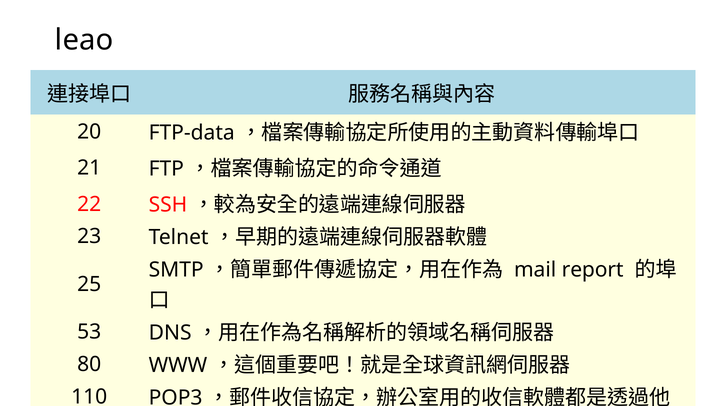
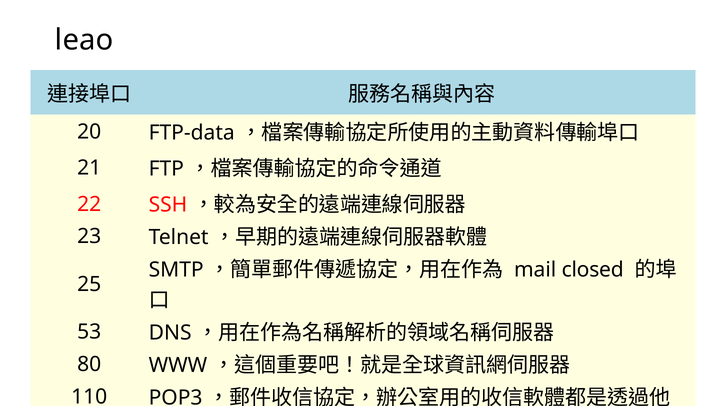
report: report -> closed (593, 270)
